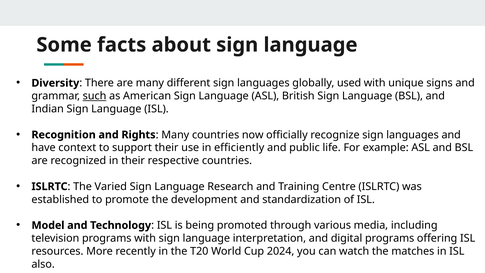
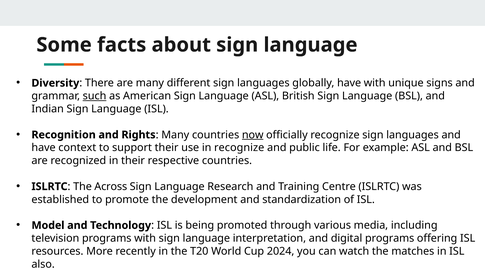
globally used: used -> have (349, 83)
now underline: none -> present (253, 135)
in efficiently: efficiently -> recognize (239, 148)
Varied: Varied -> Across (111, 186)
